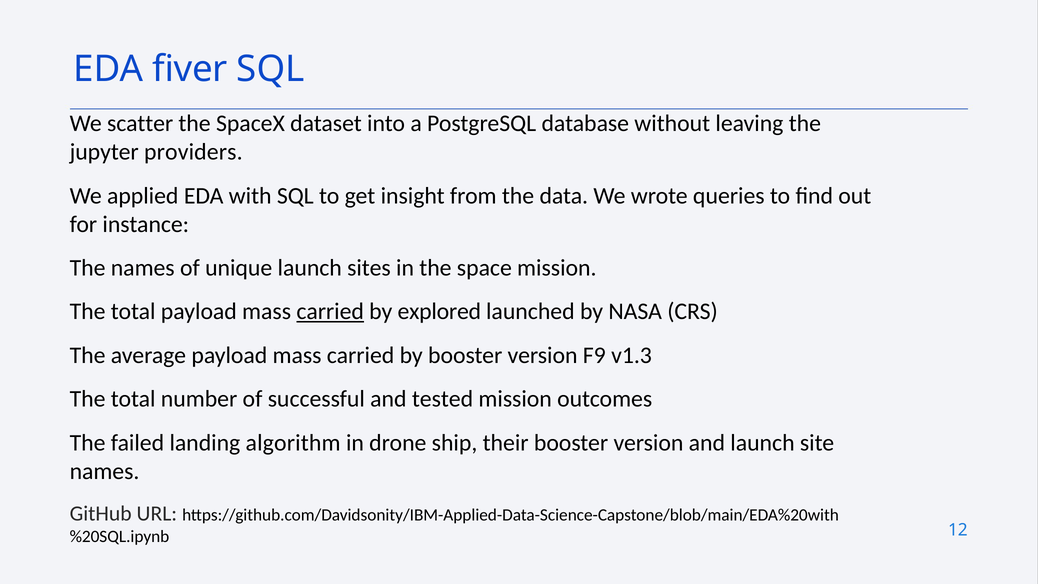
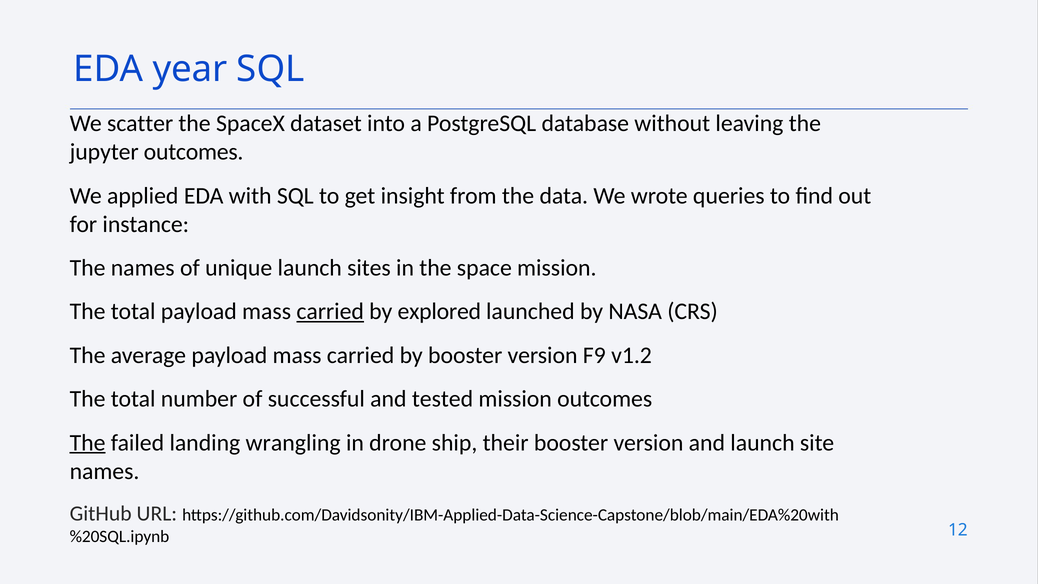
fiver: fiver -> year (190, 69)
jupyter providers: providers -> outcomes (194, 152)
v1.3: v1.3 -> v1.2 (632, 355)
The underline: none -> present (88, 443)
algorithm: algorithm -> wrangling (293, 443)
